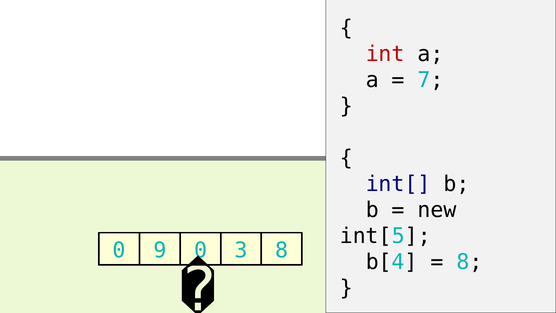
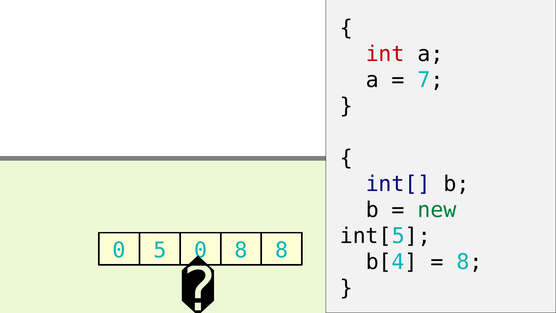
new colour: black -> green (437, 210)
9: 9 -> 5 (160, 250)
0 3: 3 -> 8 (241, 250)
